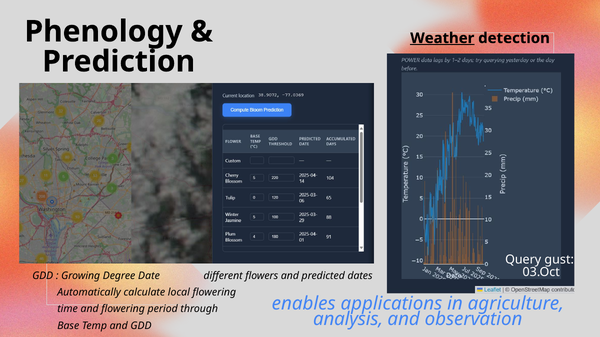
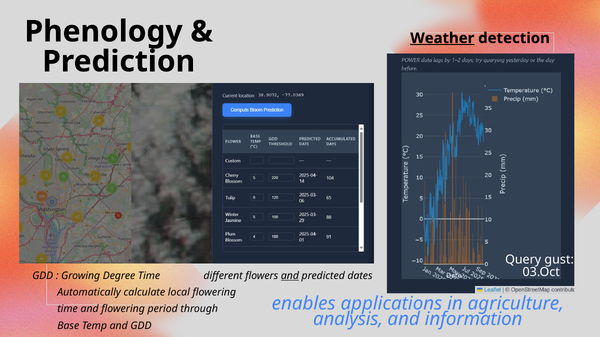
Degree Date: Date -> Time (149, 276)
and underline: none -> present (290, 276)
observation: observation -> information (474, 319)
